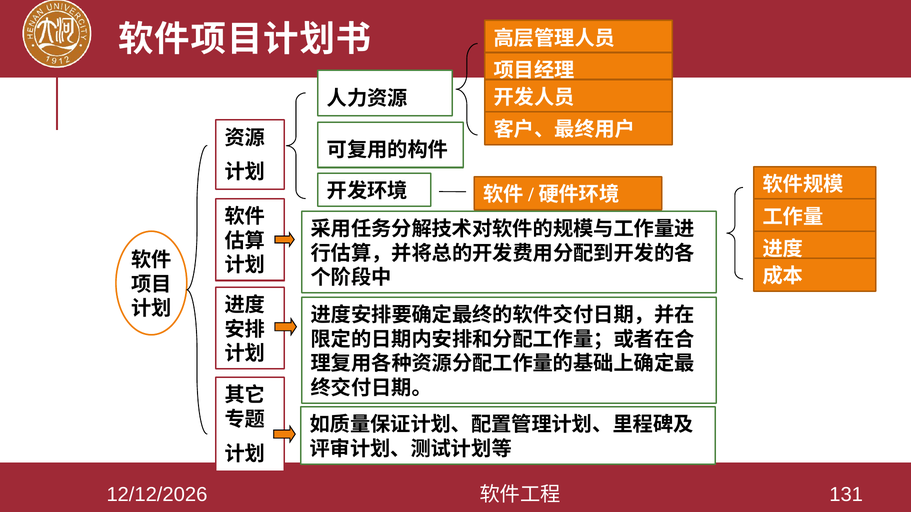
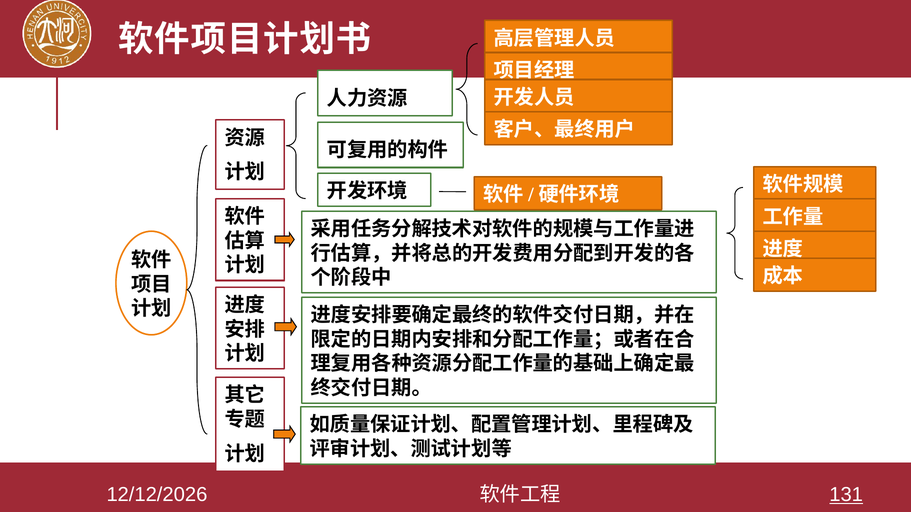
131 underline: none -> present (846, 495)
